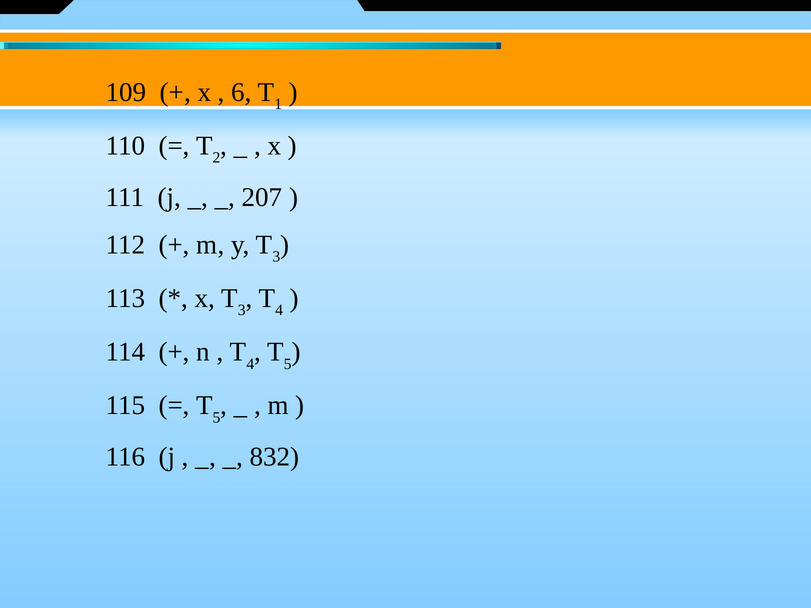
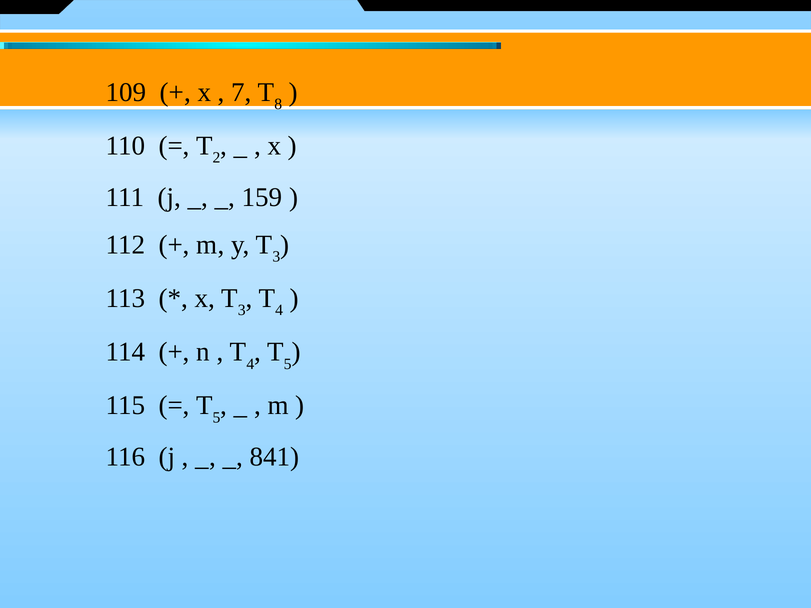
6: 6 -> 7 (241, 92)
1: 1 -> 8 (278, 104)
207: 207 -> 159 (262, 197)
832: 832 -> 841 (274, 457)
